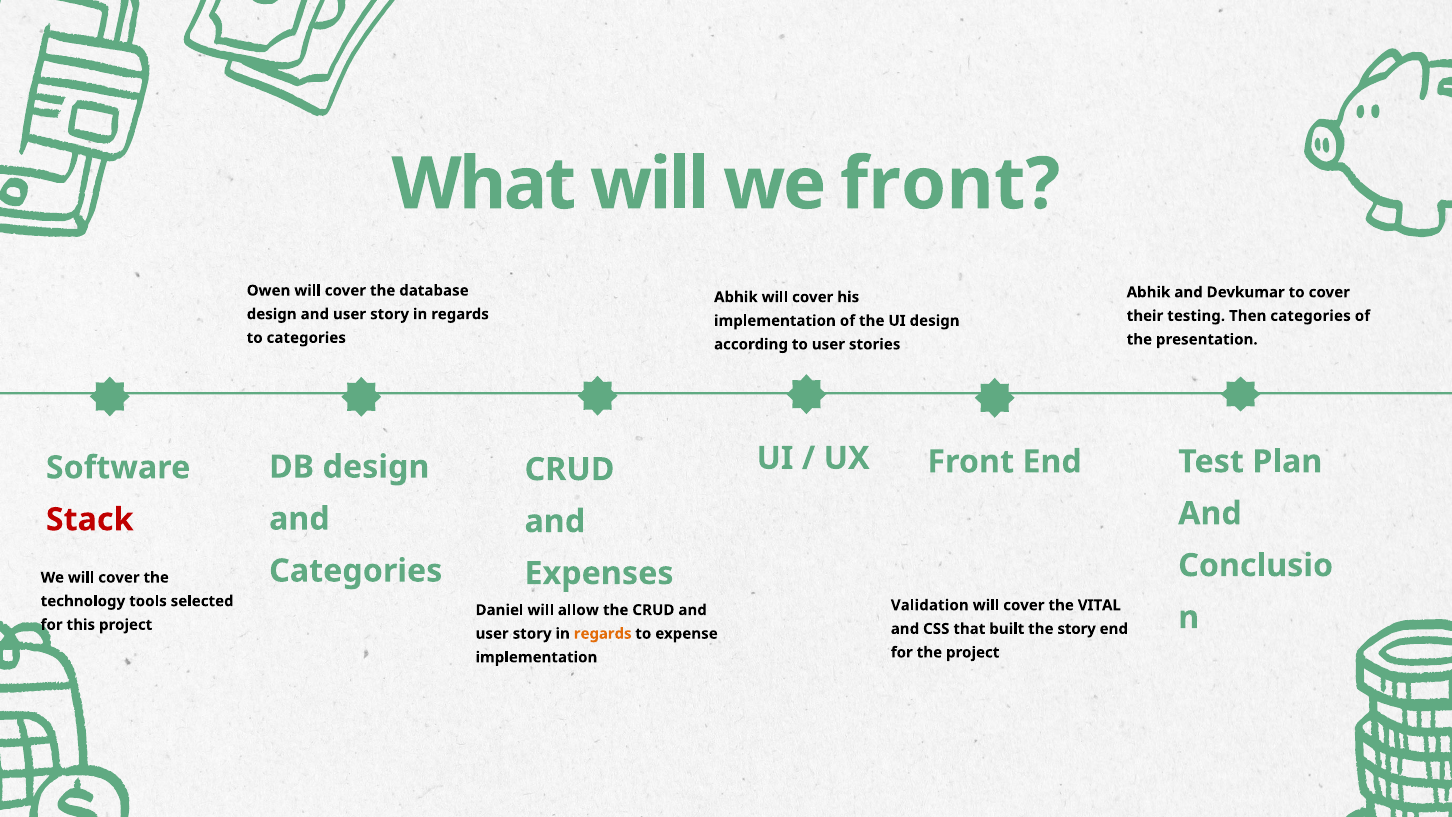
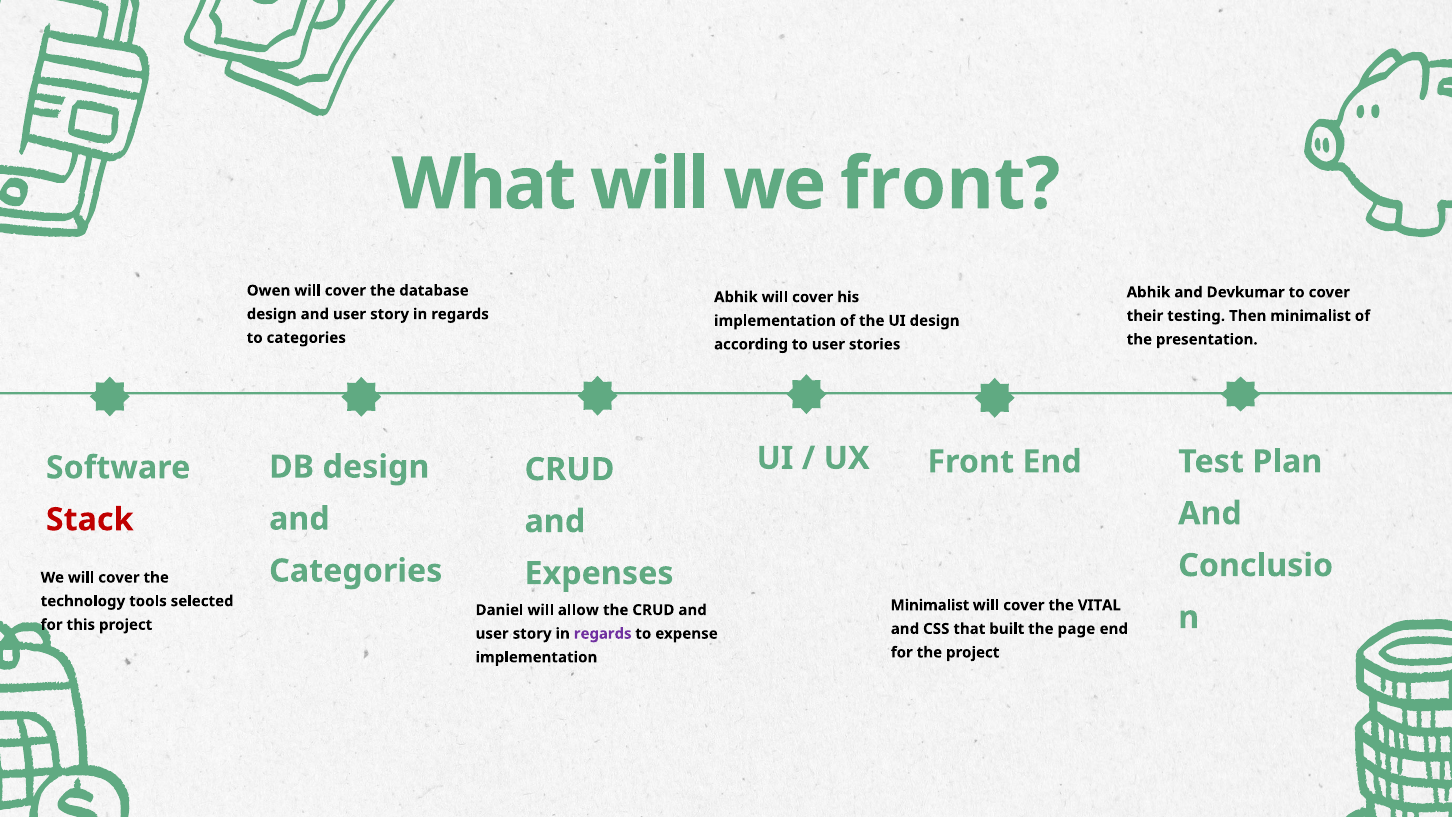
Then categories: categories -> minimalist (1311, 316)
Validation: Validation -> Minimalist (930, 605)
the story: story -> page (1076, 629)
regards colour: orange -> purple (603, 633)
